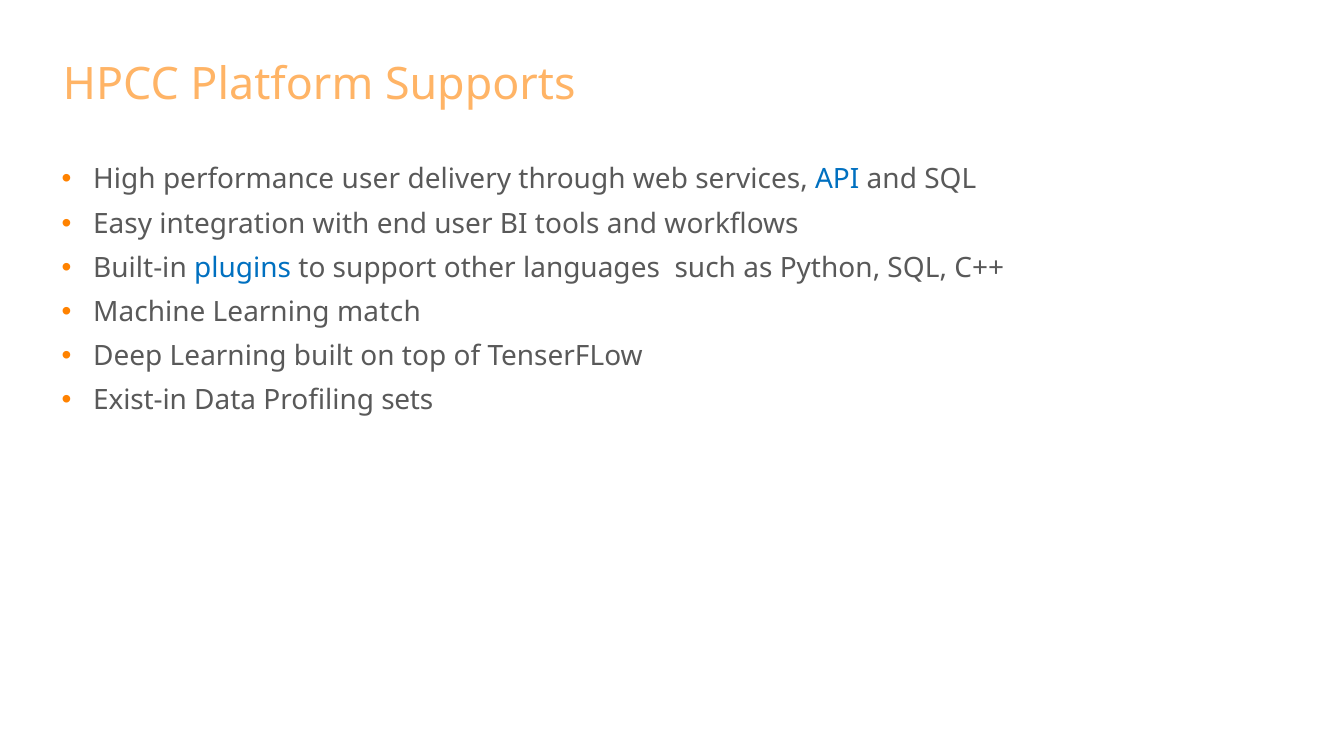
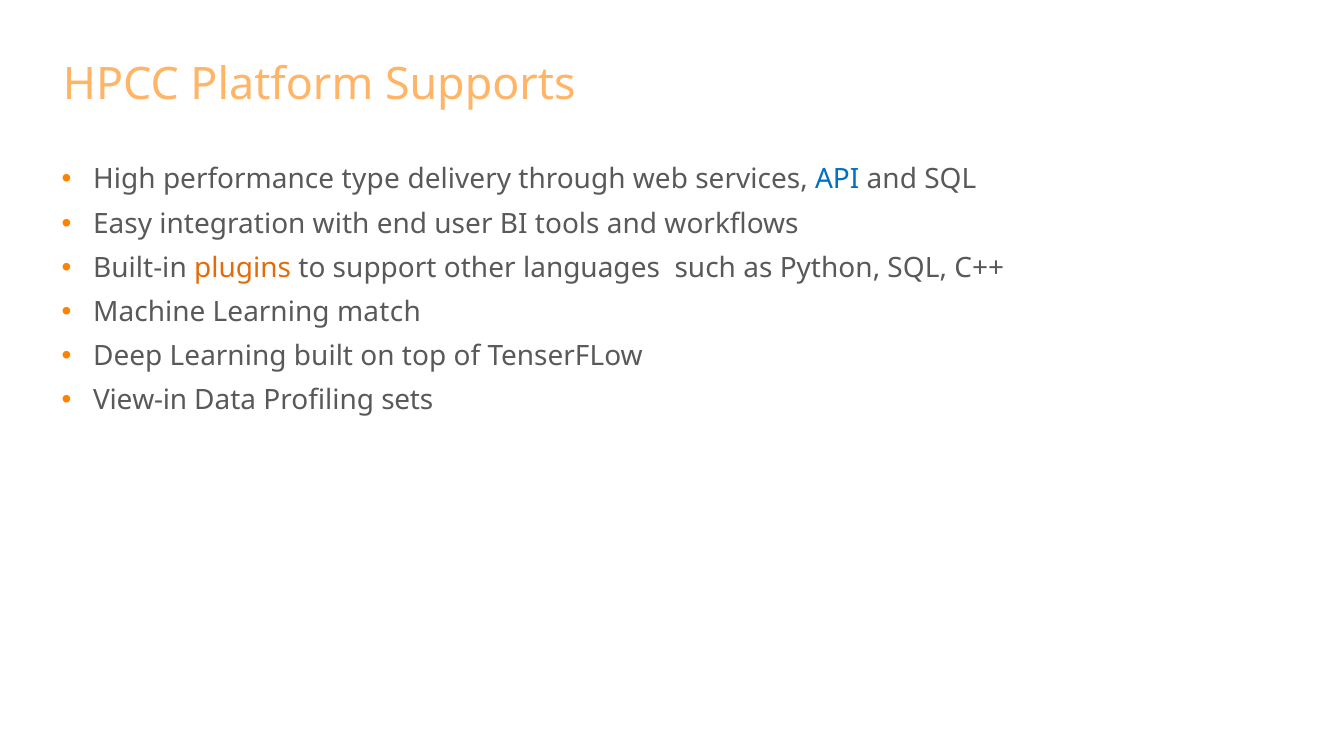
performance user: user -> type (371, 180)
plugins colour: blue -> orange (243, 268)
Exist-in: Exist-in -> View-in (140, 401)
